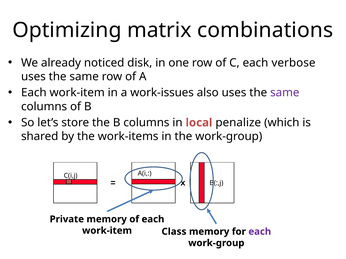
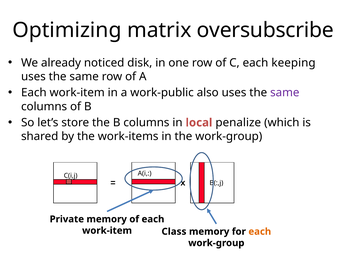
combinations: combinations -> oversubscribe (265, 30)
verbose: verbose -> keeping (294, 63)
work-issues: work-issues -> work-public (162, 93)
each colour: purple -> orange (260, 232)
